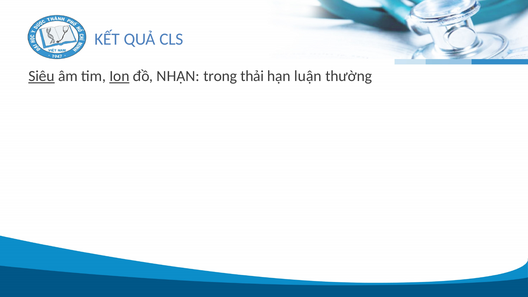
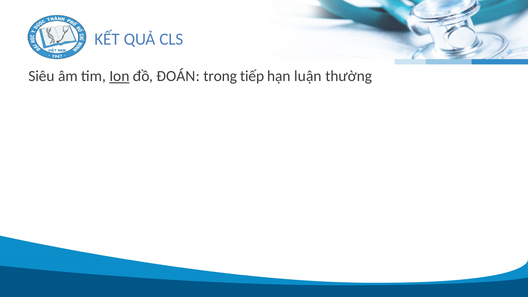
Siêu underline: present -> none (42, 76)
NHẬN: NHẬN -> ĐOÁN (178, 76)
thải: thải -> tiếp (252, 76)
